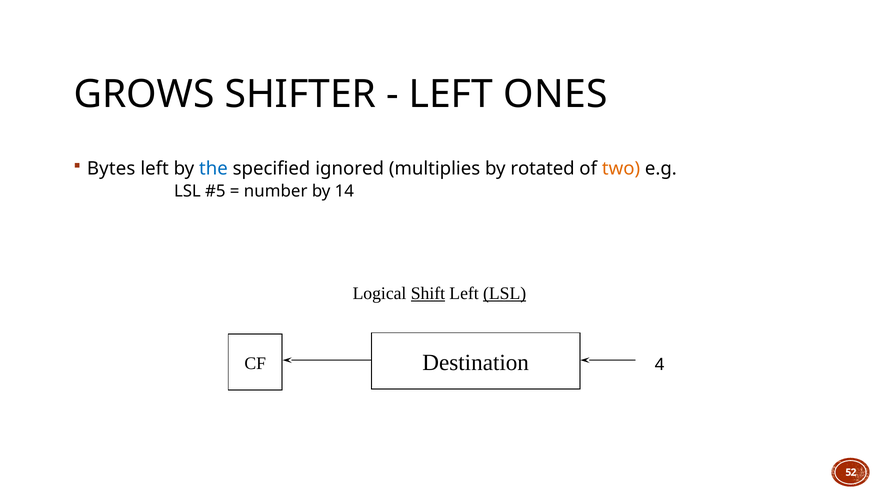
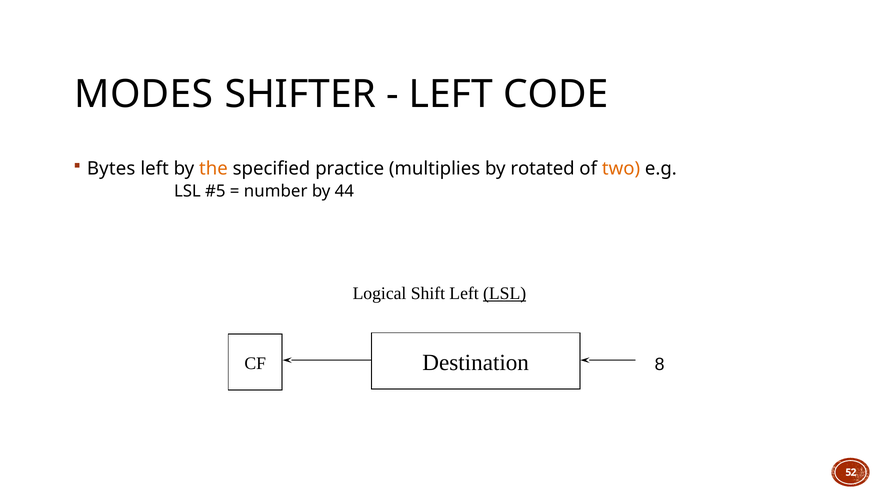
GROWS: GROWS -> MODES (144, 94)
ONES: ONES -> CODE (556, 94)
the colour: blue -> orange (213, 169)
ignored: ignored -> practice (350, 169)
14: 14 -> 44 (344, 191)
Shift underline: present -> none (428, 293)
4: 4 -> 8 (660, 364)
